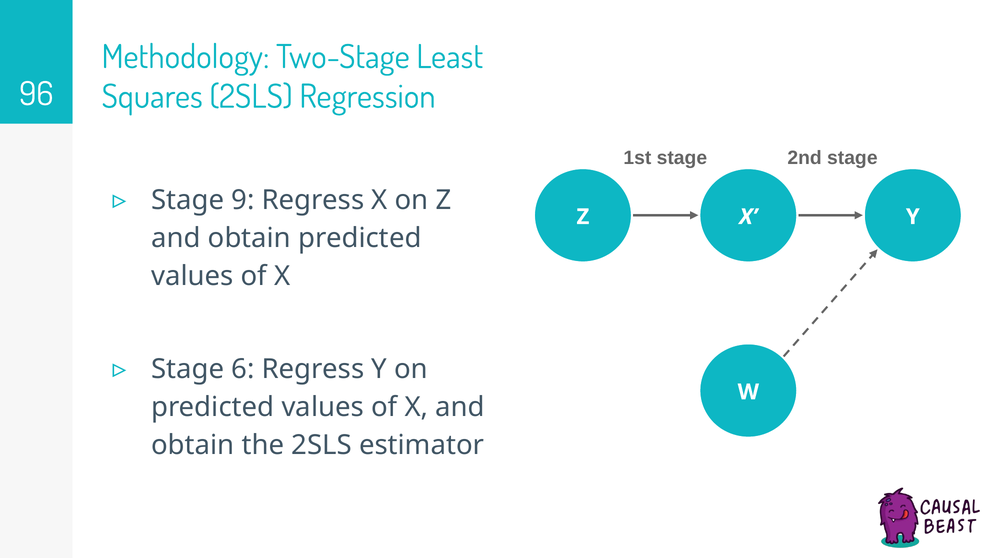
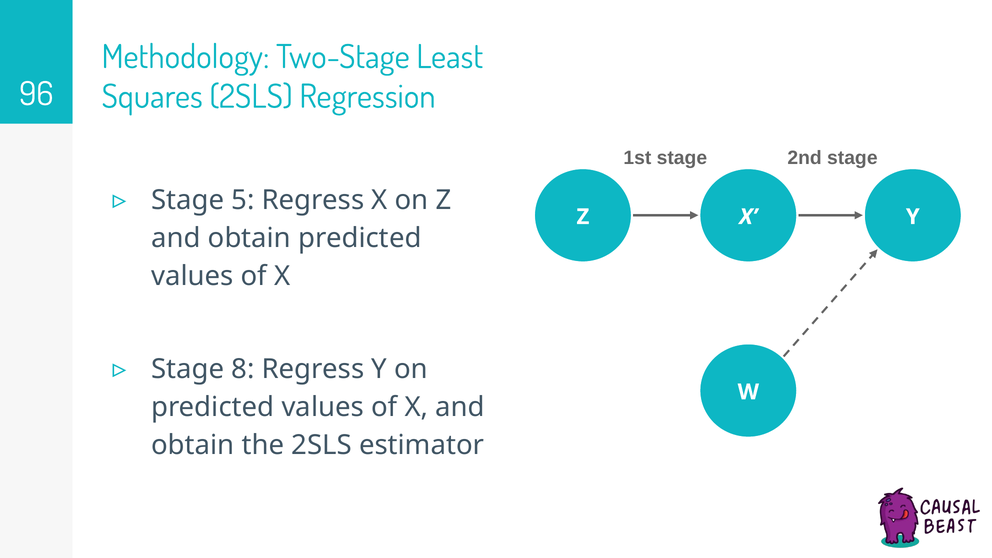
9: 9 -> 5 (243, 200)
6: 6 -> 8 (243, 369)
